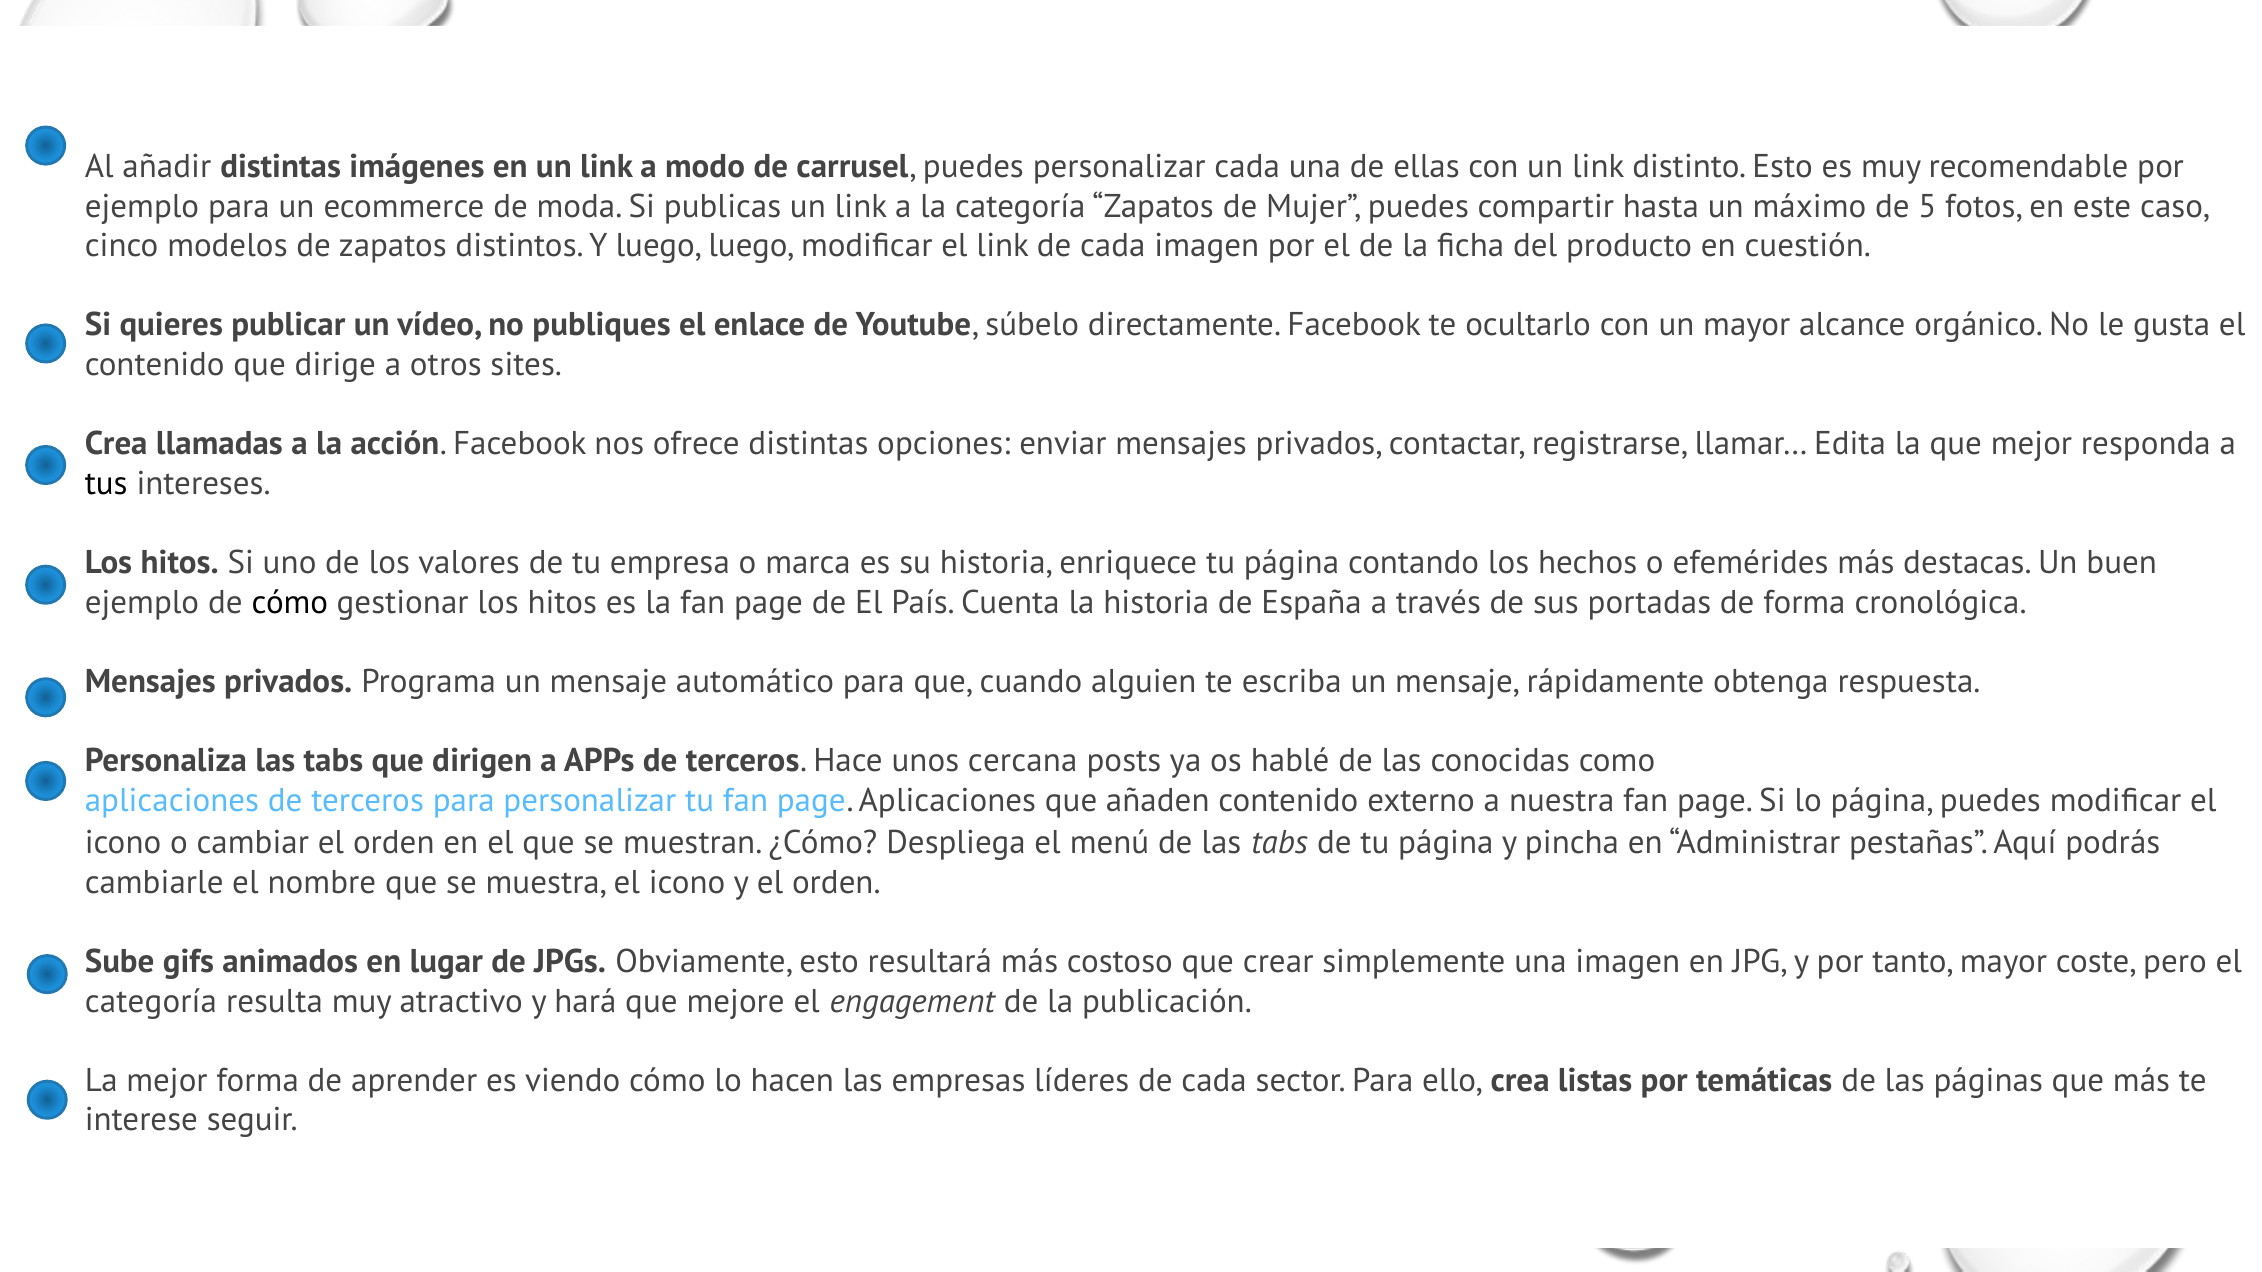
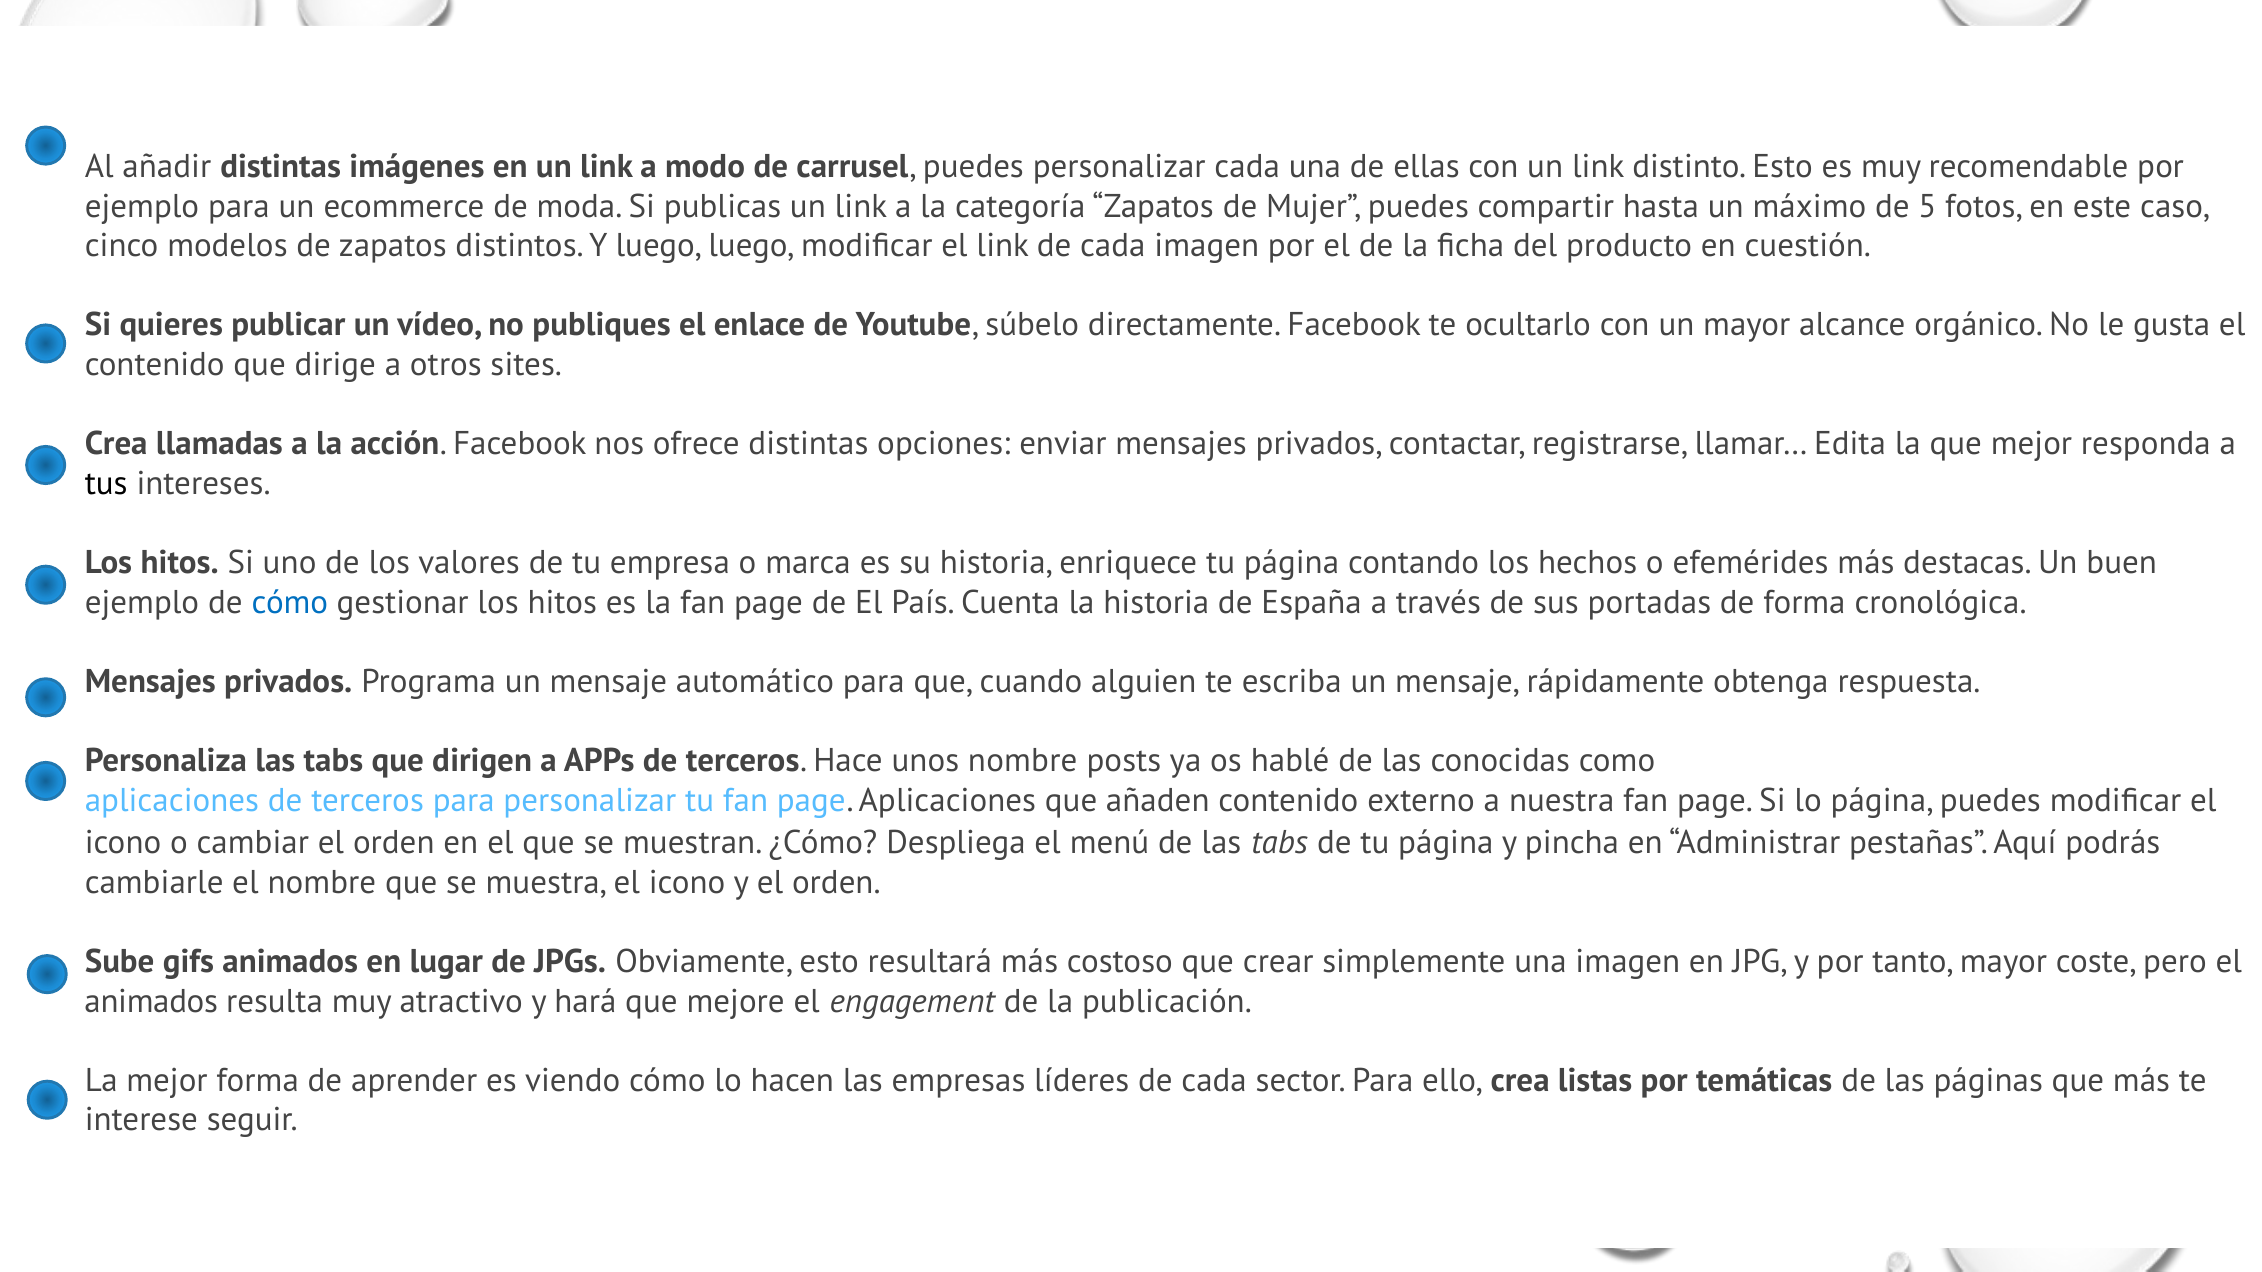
cómo colour: black -> blue (290, 602)
unos cercana: cercana -> nombre (1023, 761)
categoría: categoría -> animados (151, 1002)
